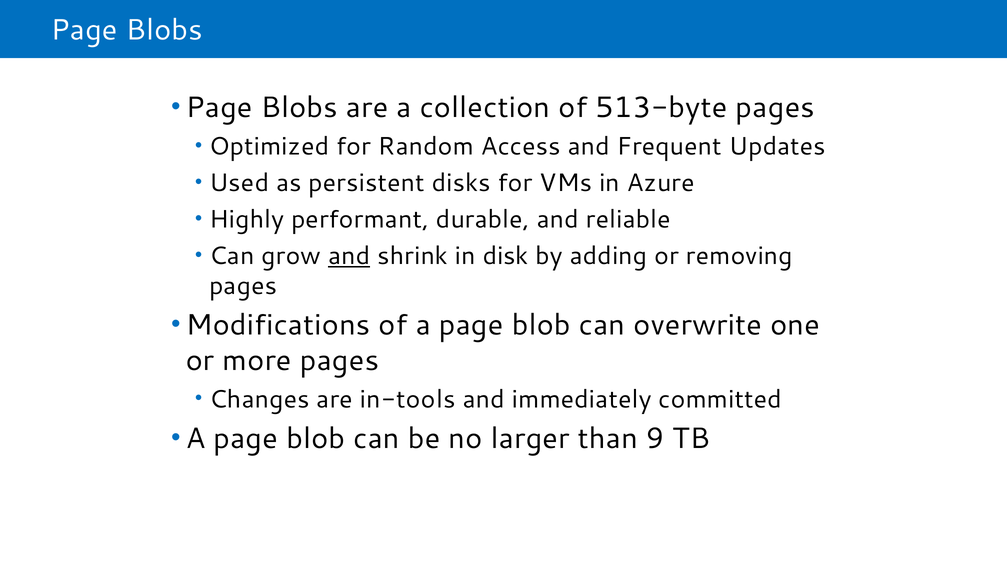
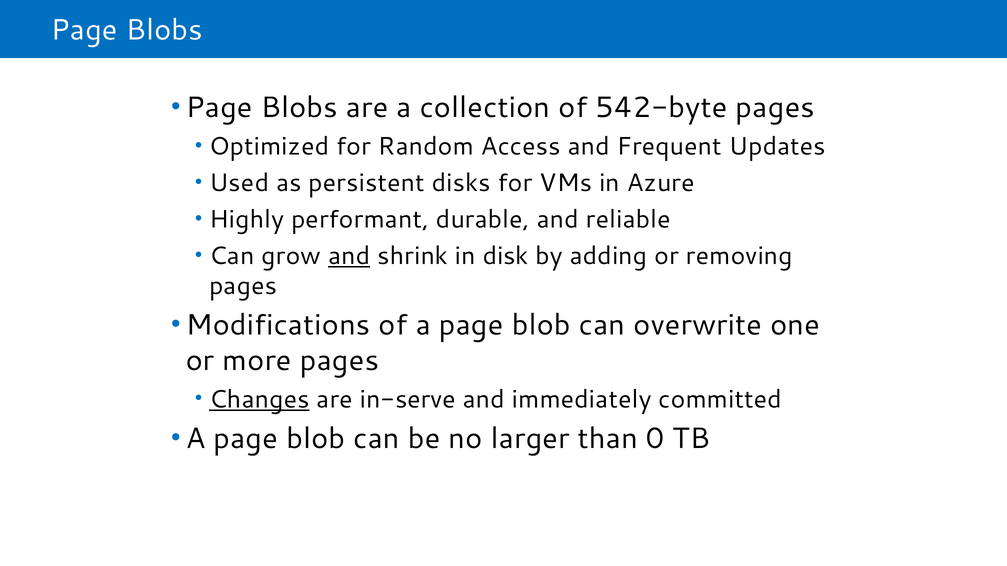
513-byte: 513-byte -> 542-byte (661, 108)
Changes underline: none -> present (259, 400)
in-tools: in-tools -> in-serve (408, 400)
9: 9 -> 0 (655, 439)
